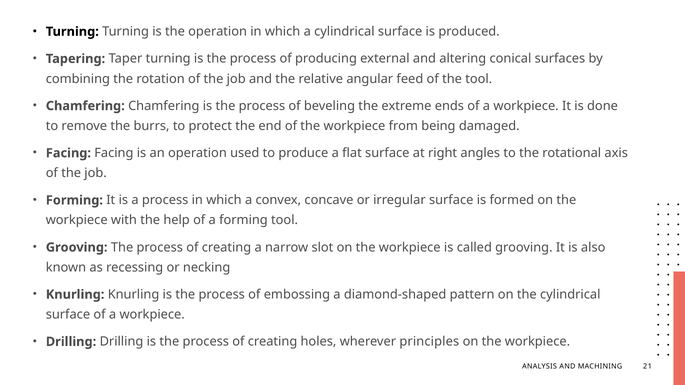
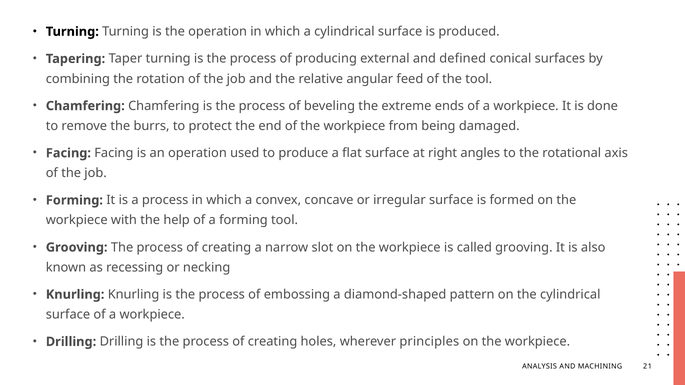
altering: altering -> defined (463, 59)
